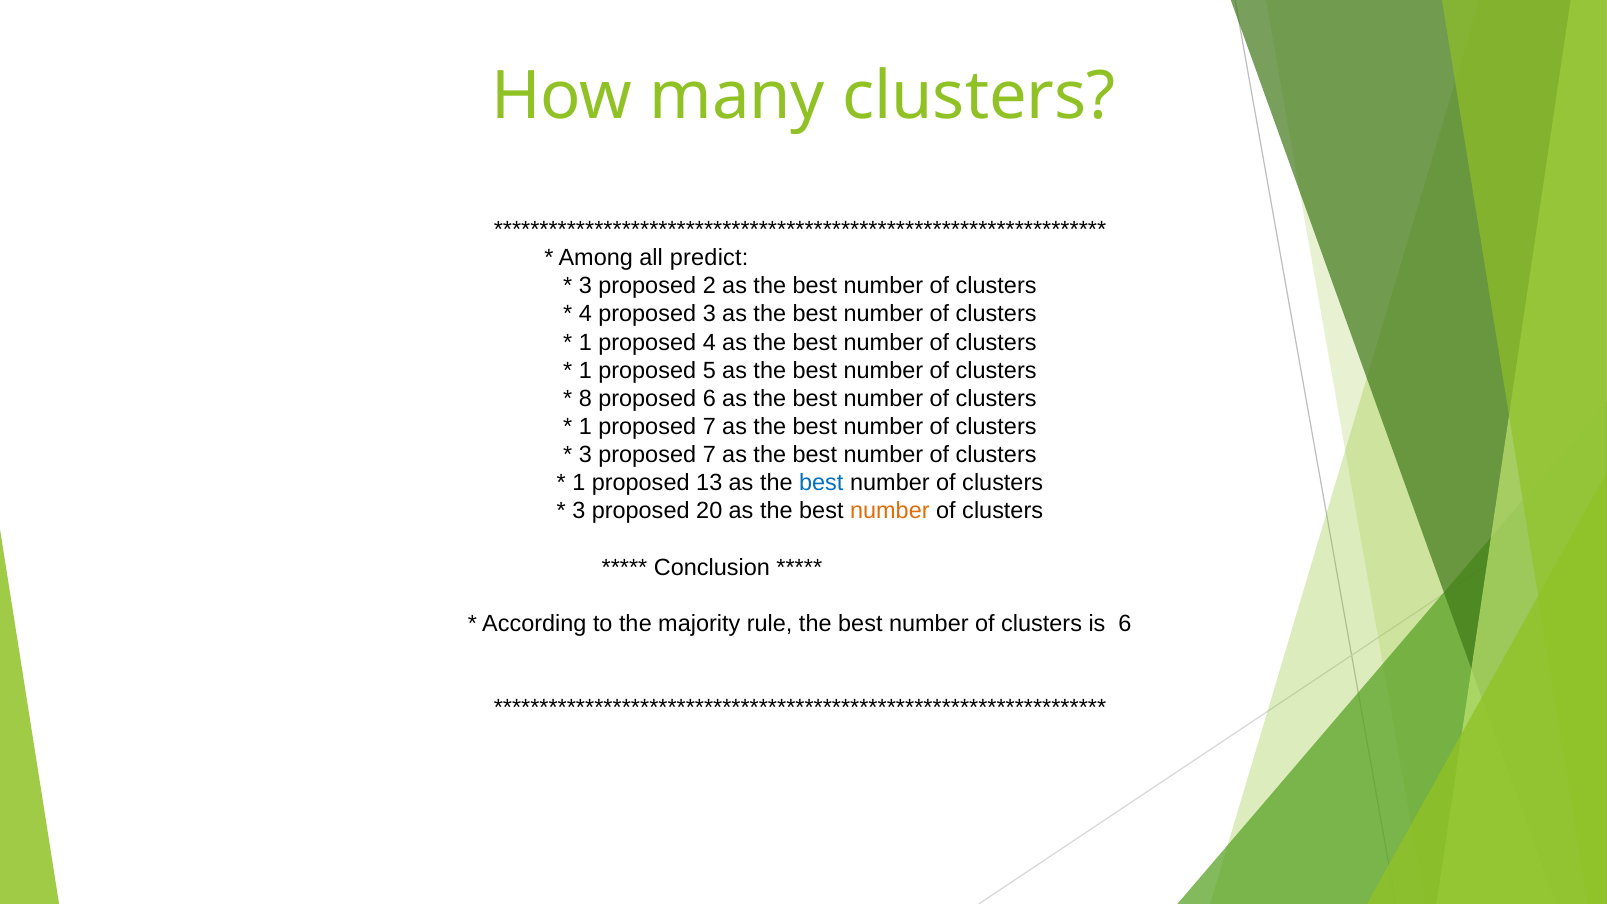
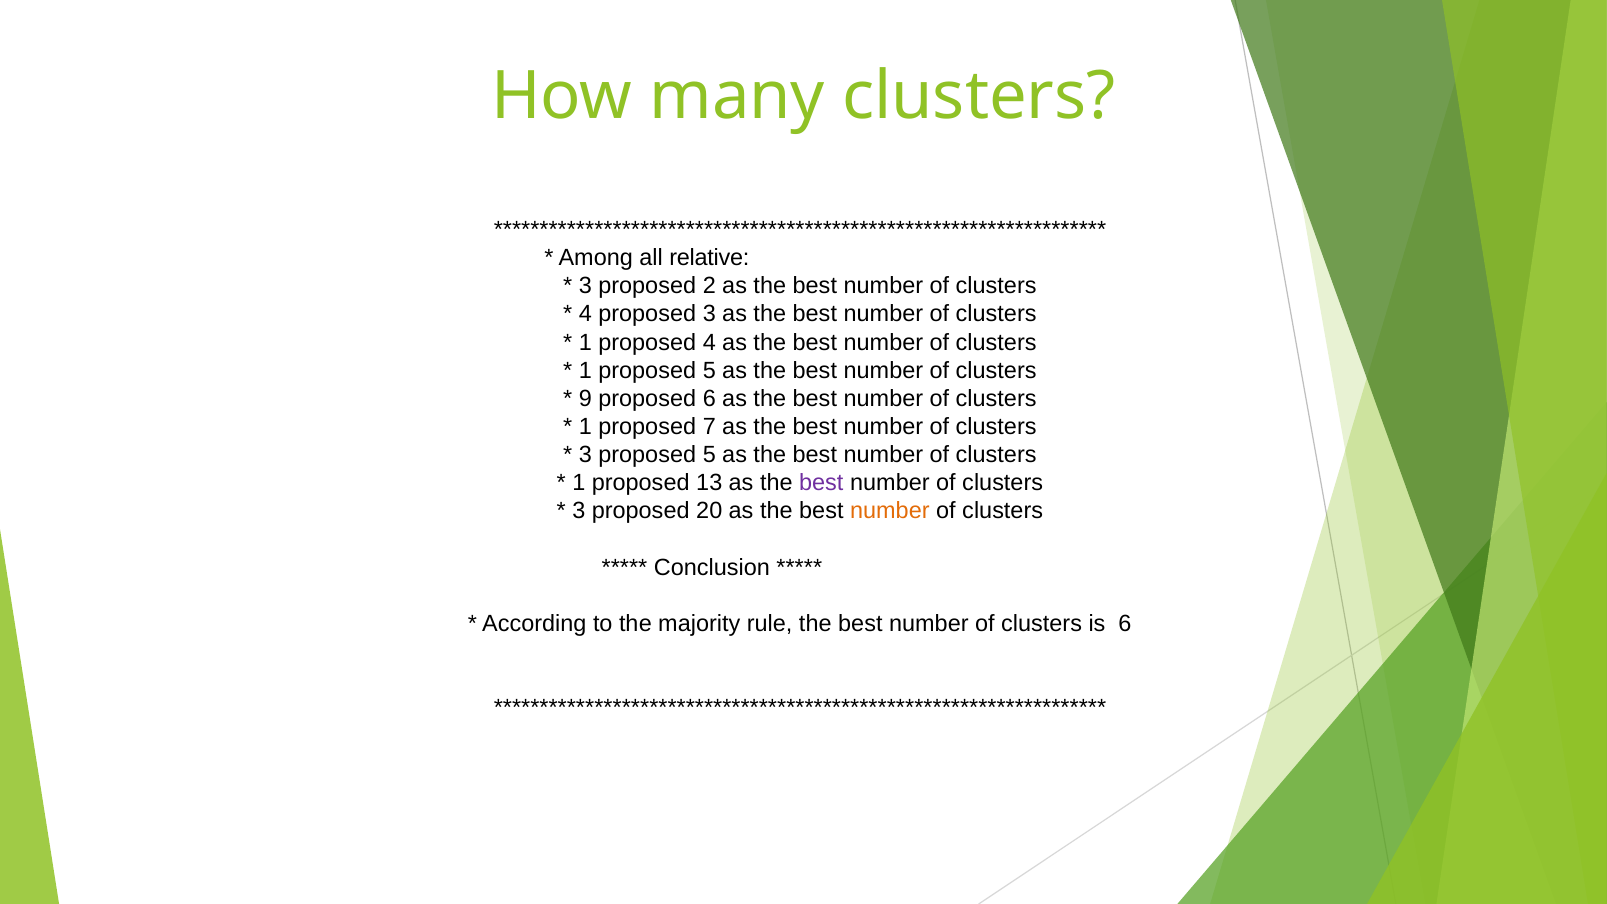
predict: predict -> relative (709, 258)
8: 8 -> 9 (585, 399)
3 proposed 7: 7 -> 5 (709, 455)
best colour: blue -> purple (821, 483)
